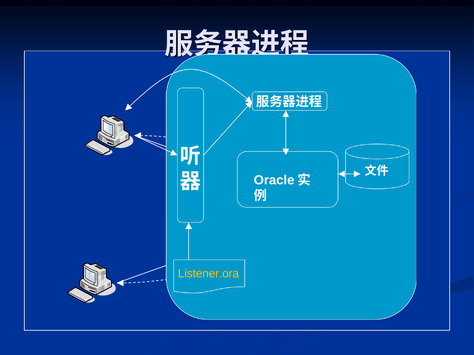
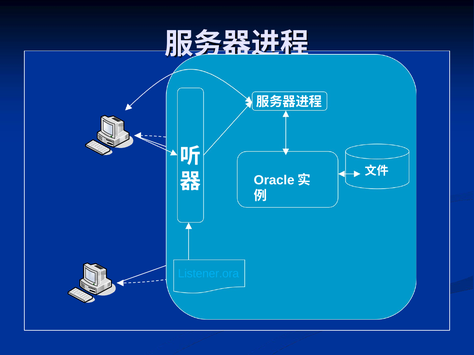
Listener.ora colour: yellow -> light blue (208, 274)
